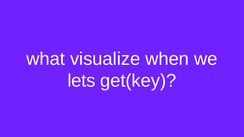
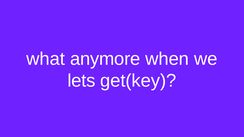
visualize: visualize -> anymore (105, 59)
